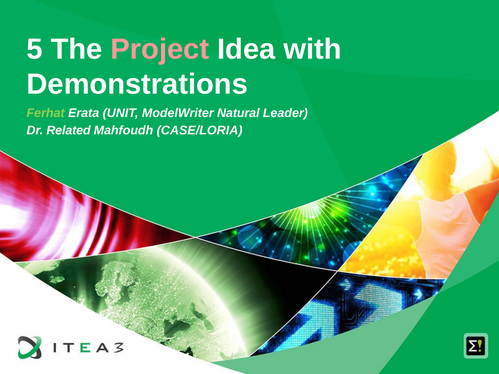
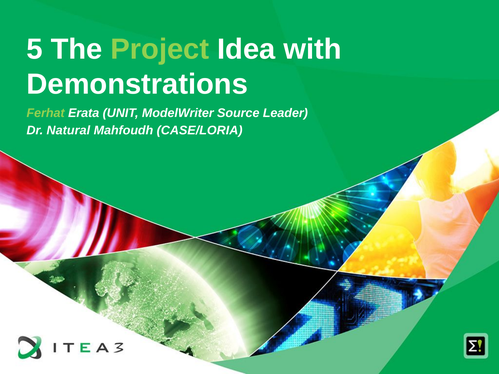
Project colour: pink -> light green (160, 49)
Natural: Natural -> Source (238, 113)
Related: Related -> Natural (68, 131)
